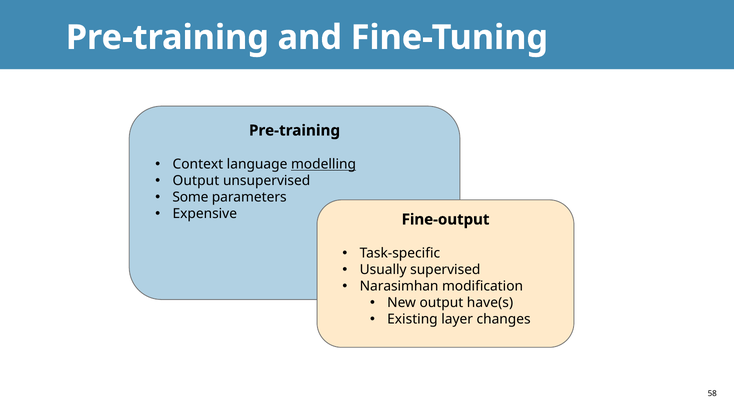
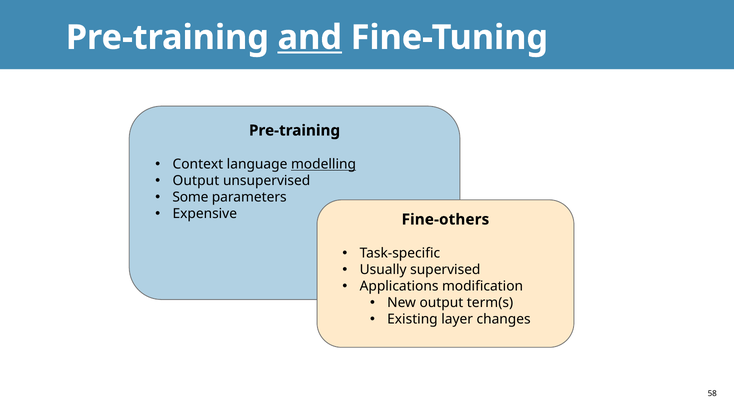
and underline: none -> present (310, 38)
Fine-output: Fine-output -> Fine-others (445, 219)
Narasimhan: Narasimhan -> Applications (399, 286)
have(s: have(s -> term(s (490, 303)
